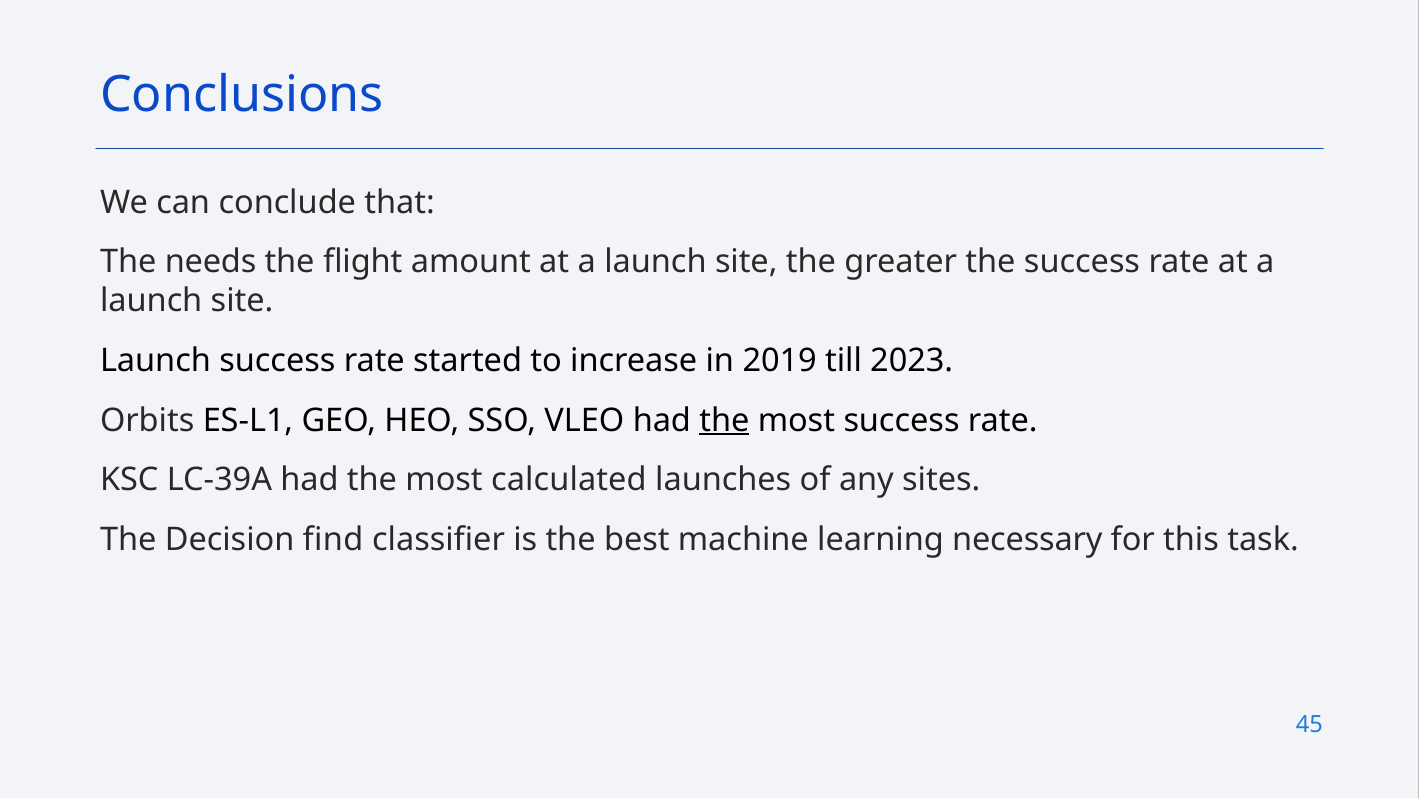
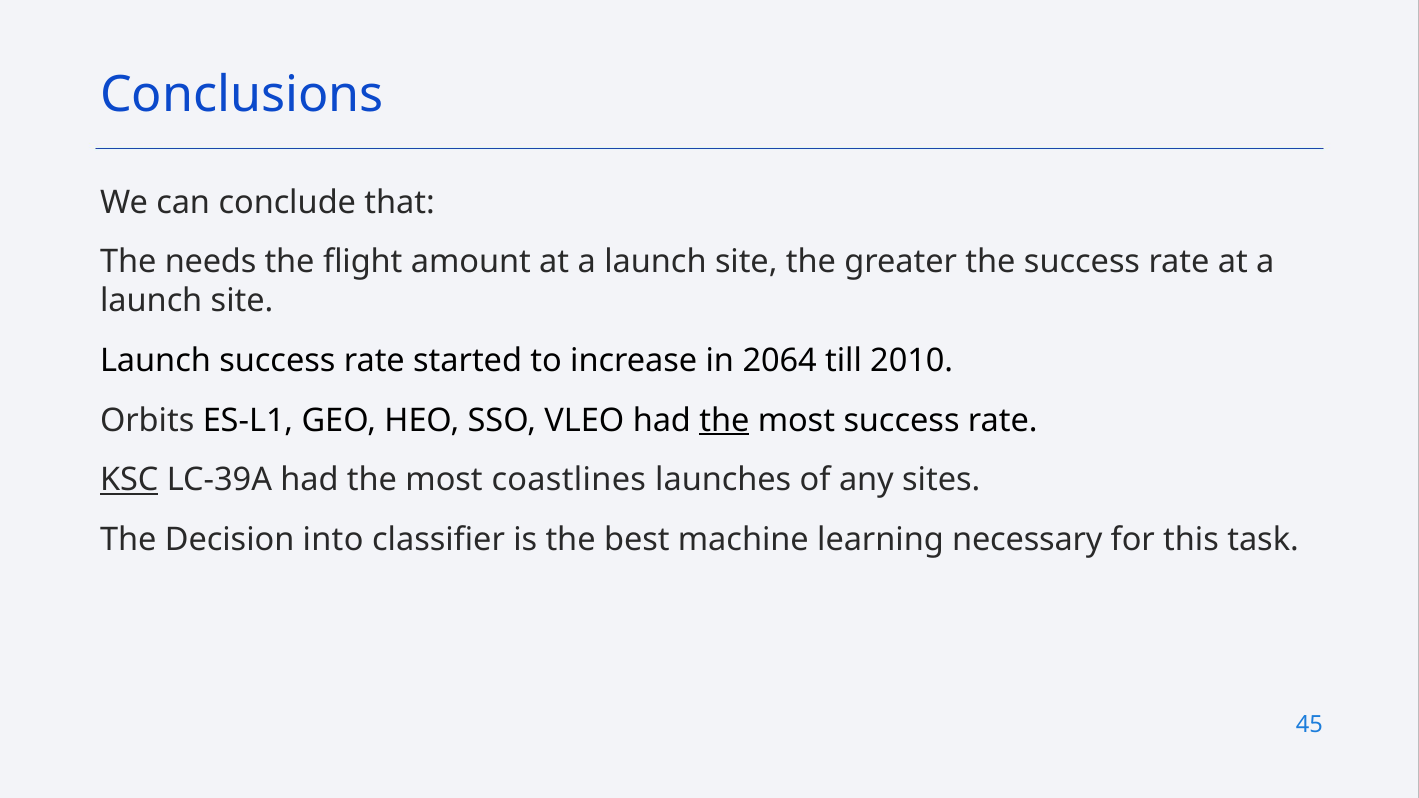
2019: 2019 -> 2064 (780, 361)
2023: 2023 -> 2010 (912, 361)
KSC underline: none -> present (129, 480)
calculated: calculated -> coastlines (569, 480)
find: find -> into (333, 540)
